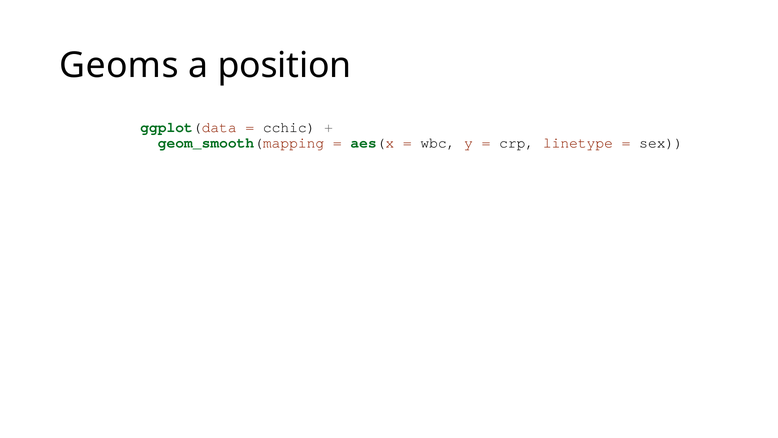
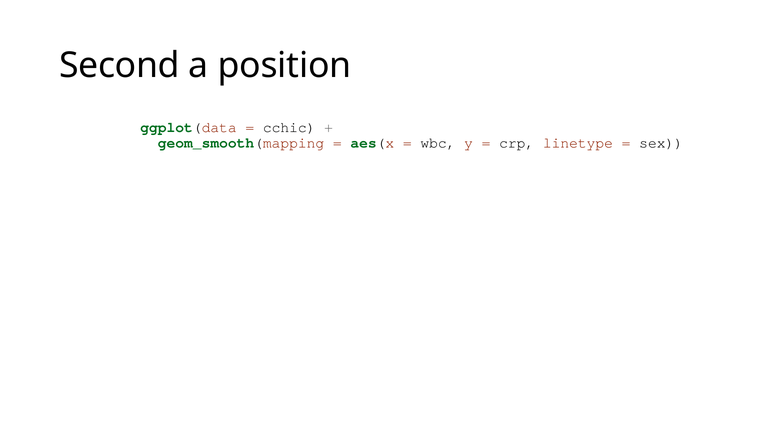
Geoms: Geoms -> Second (119, 65)
